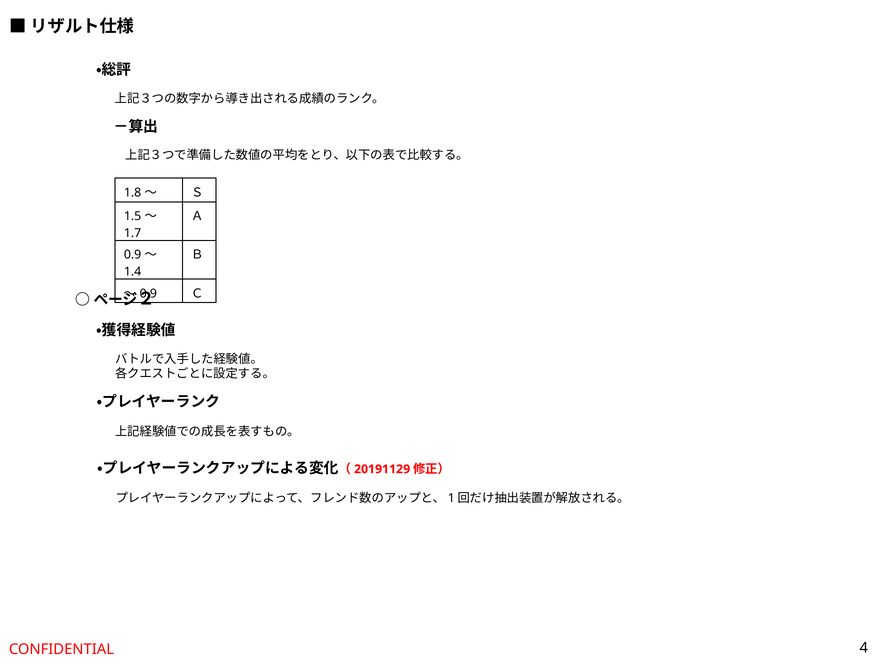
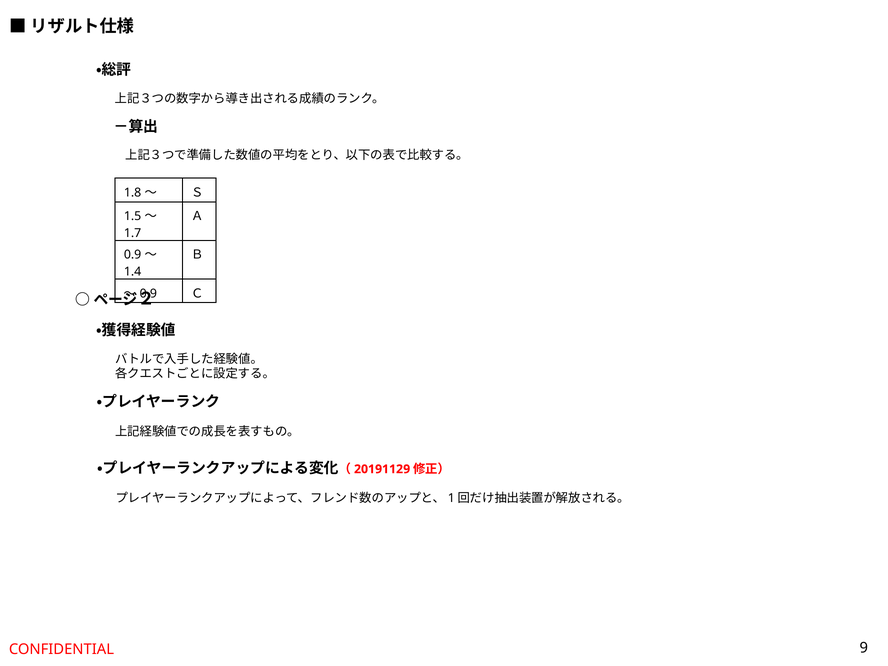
4: 4 -> 9 (864, 648)
